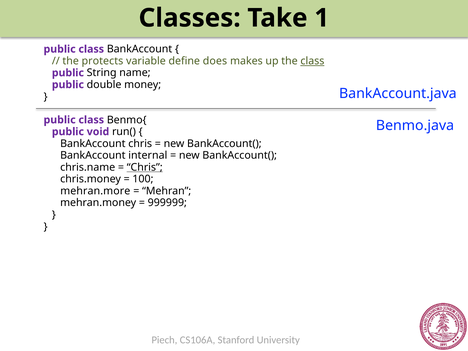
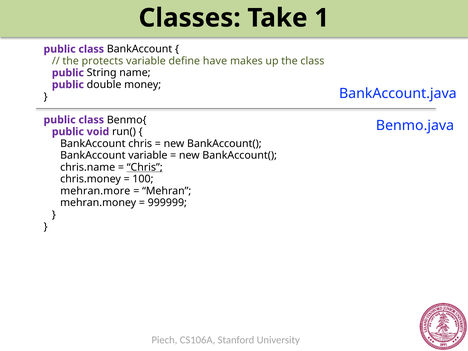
does: does -> have (215, 61)
class underline: present -> none (312, 61)
BankAccount internal: internal -> variable (148, 155)
